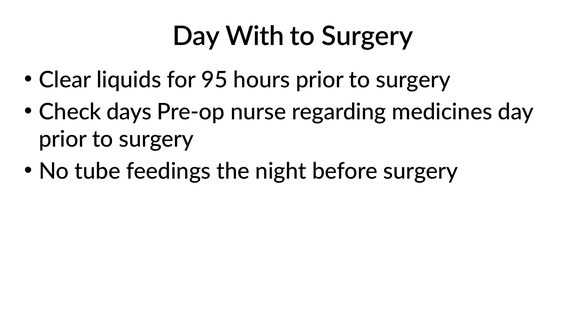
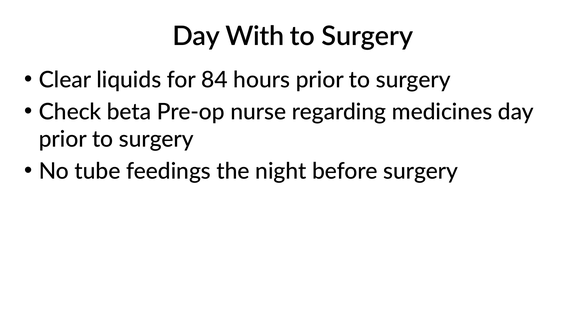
95: 95 -> 84 (214, 80)
days: days -> beta (129, 112)
